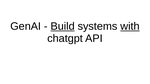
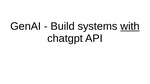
Build underline: present -> none (63, 26)
